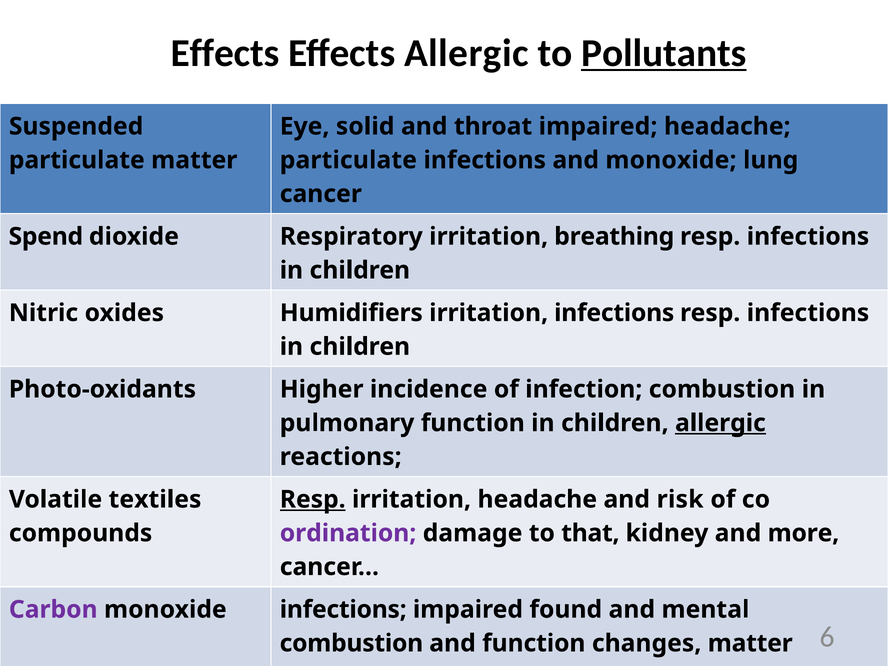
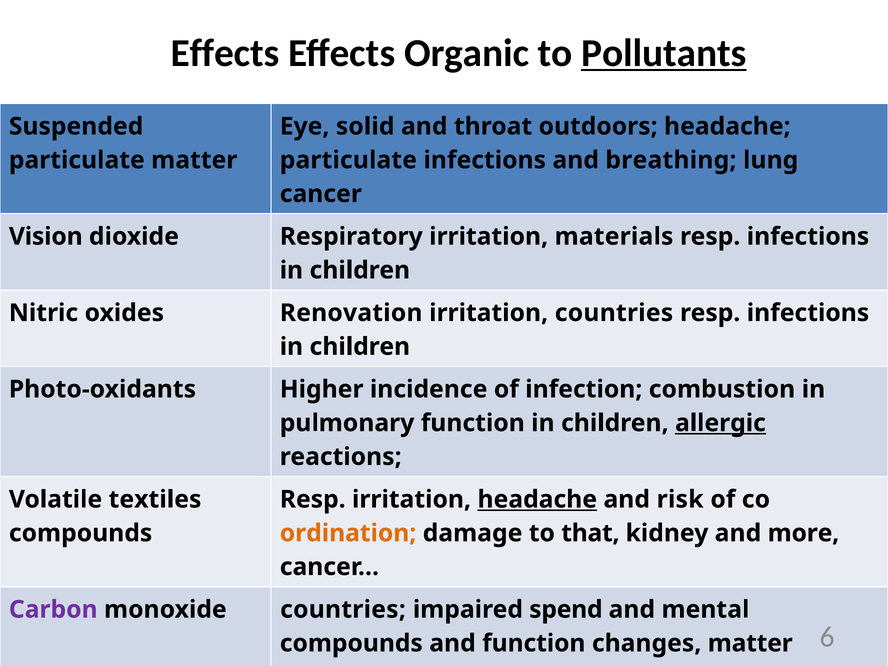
Effects Allergic: Allergic -> Organic (467, 53)
throat impaired: impaired -> outdoors (598, 126)
and monoxide: monoxide -> breathing (671, 160)
Spend: Spend -> Vision (46, 237)
breathing: breathing -> materials (614, 237)
Humidifiers: Humidifiers -> Renovation (351, 313)
irritation infections: infections -> countries (614, 313)
Resp underline: present -> none (313, 499)
headache underline: none -> present (537, 499)
ordination colour: purple -> orange (348, 533)
monoxide infections: infections -> countries (343, 610)
found: found -> spend (566, 610)
combustion: combustion -> compounds (351, 643)
